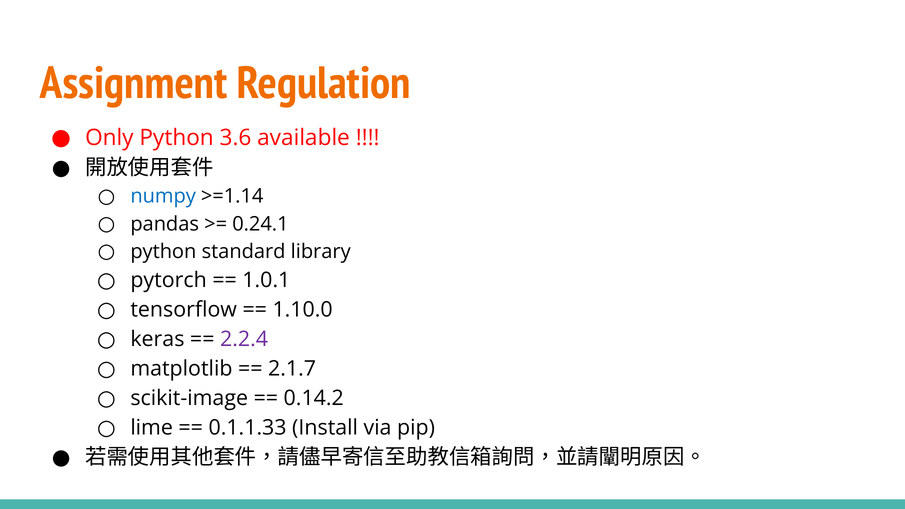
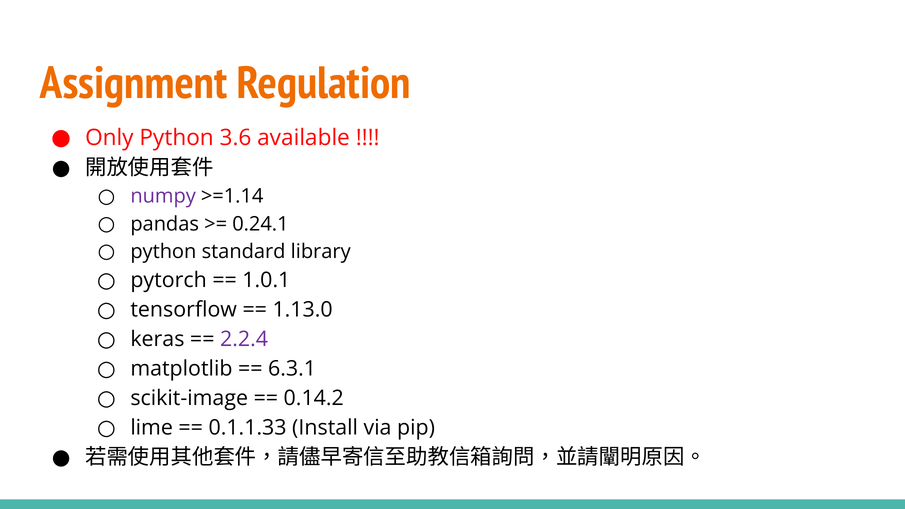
numpy colour: blue -> purple (163, 196)
1.10.0: 1.10.0 -> 1.13.0 (303, 310)
2.1.7: 2.1.7 -> 6.3.1 (292, 369)
